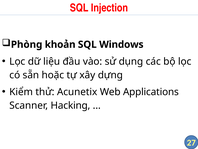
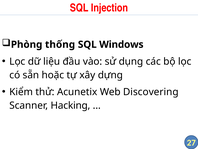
khoản: khoản -> thống (60, 44)
Applications: Applications -> Discovering (151, 92)
